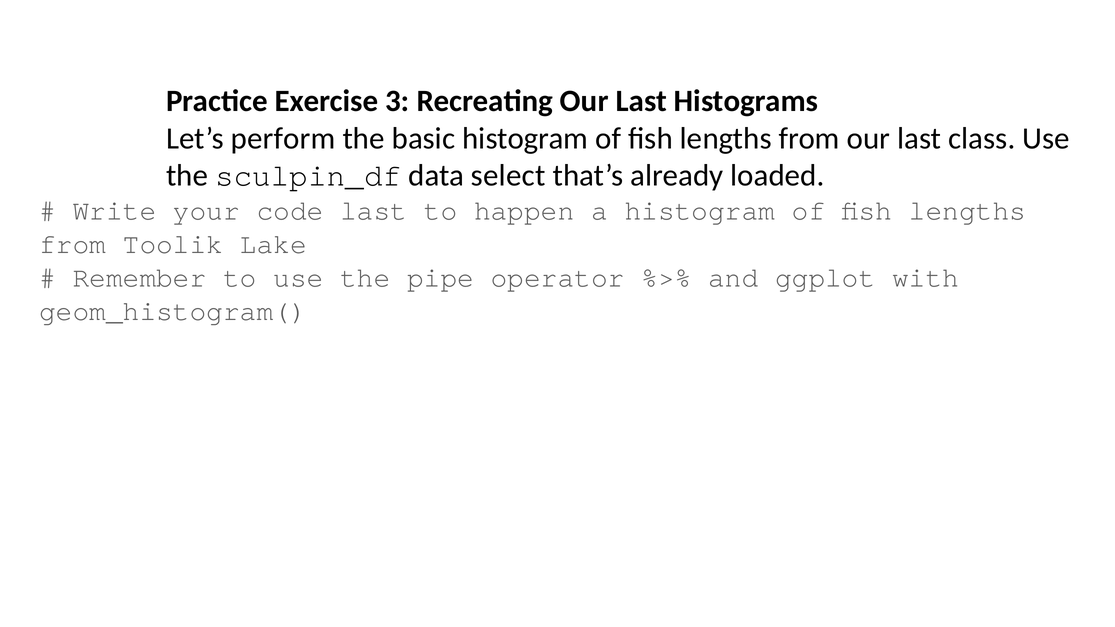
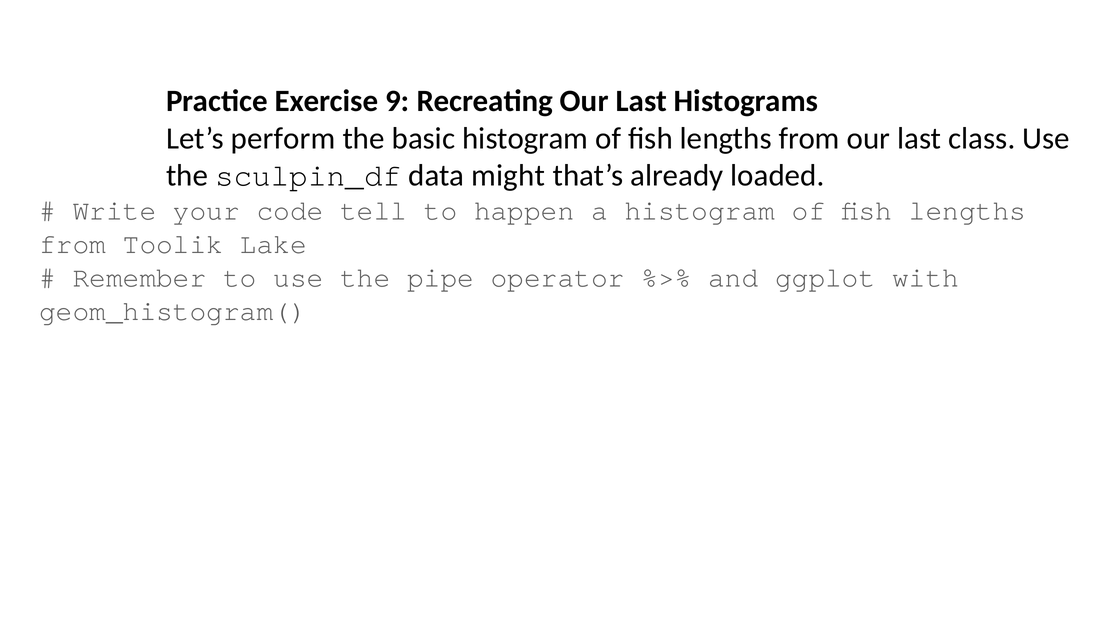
3: 3 -> 9 (397, 101)
select: select -> might (508, 176)
code last: last -> tell (374, 211)
